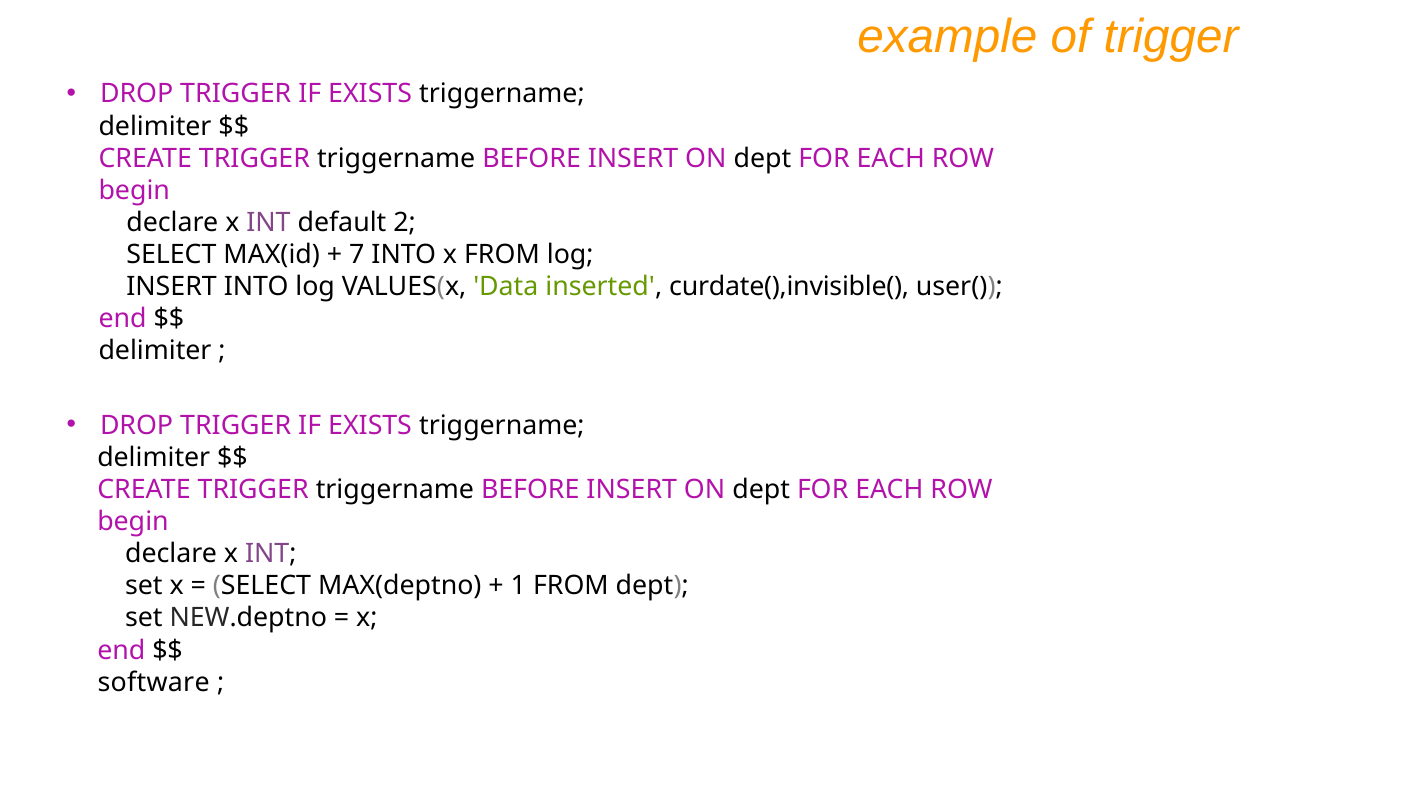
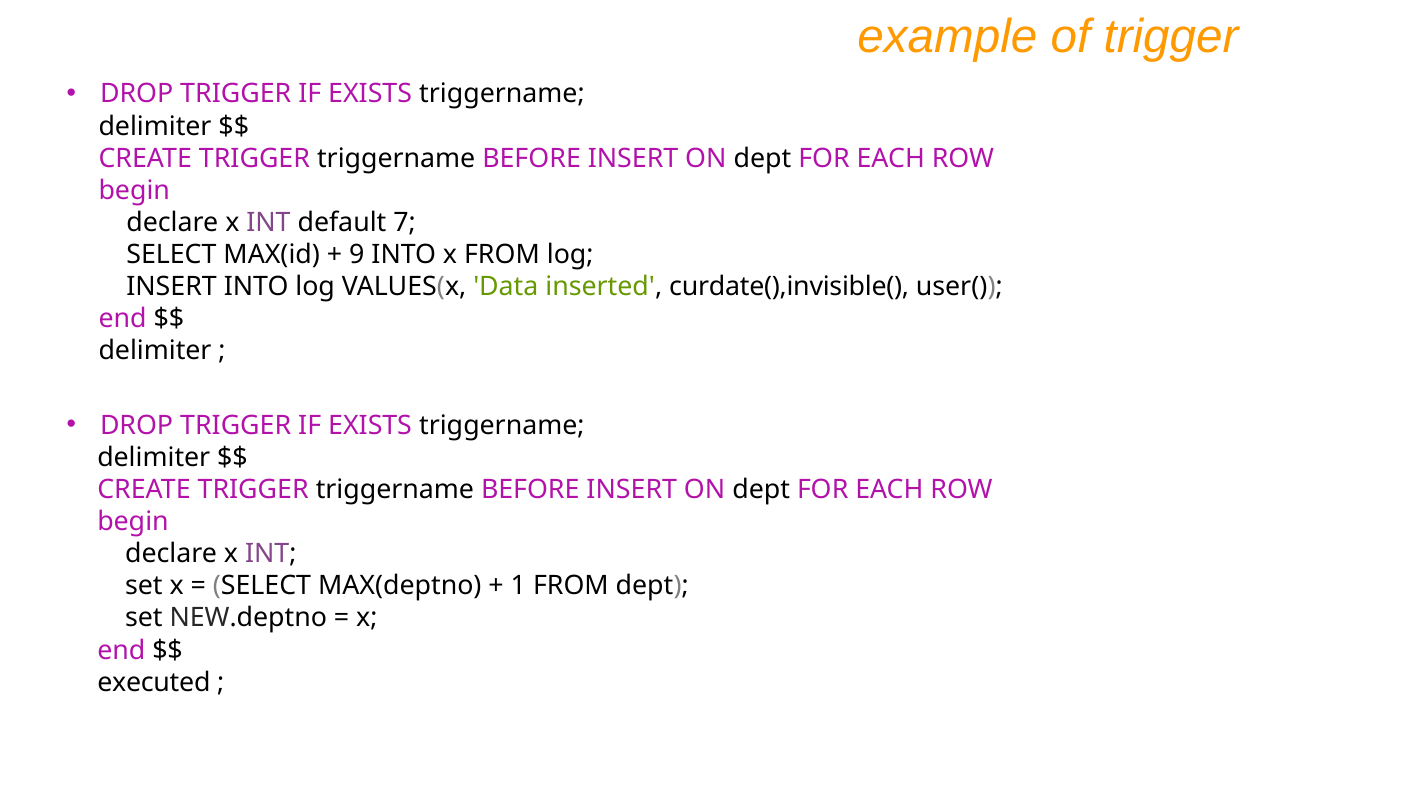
2: 2 -> 7 (405, 223)
7: 7 -> 9 (357, 255)
software: software -> executed (154, 683)
